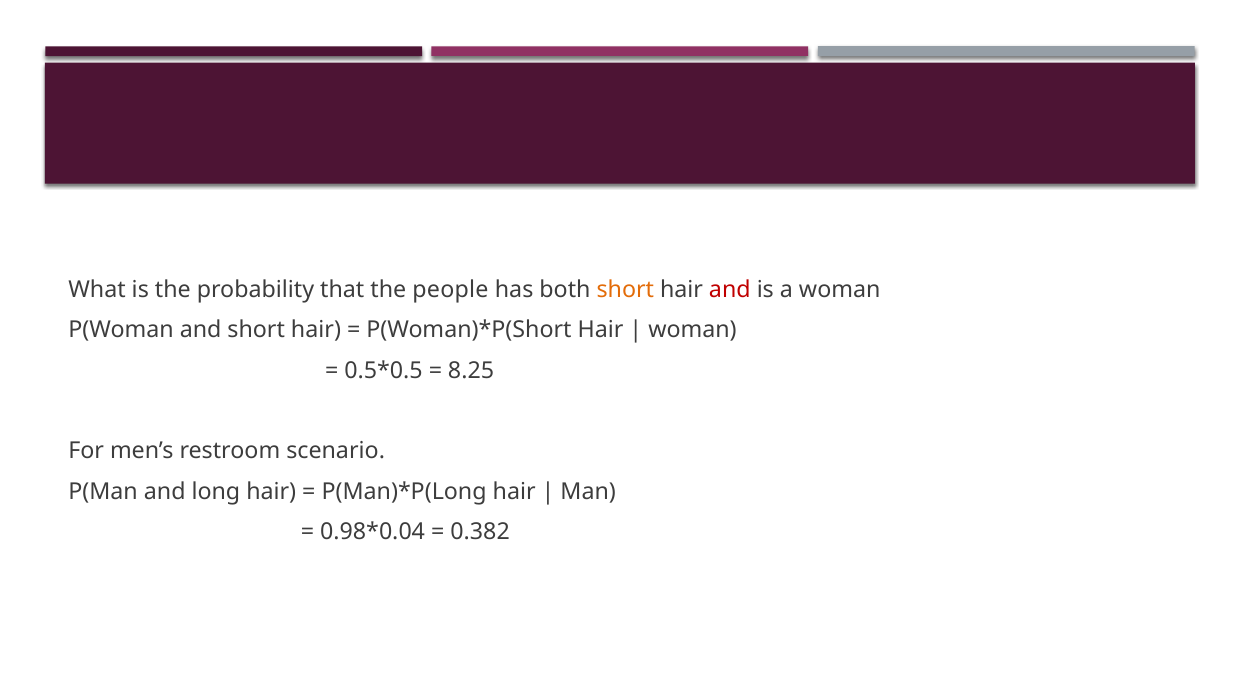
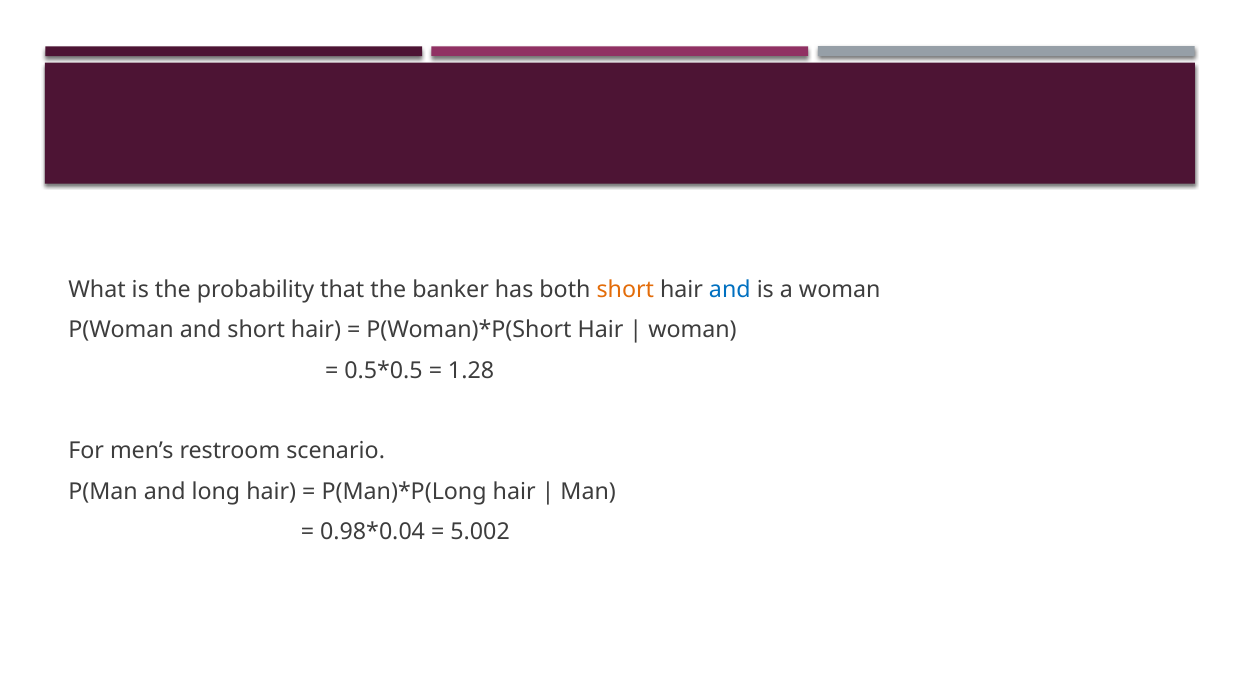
people: people -> banker (451, 289)
and colour: red -> blue (730, 289)
8.25: 8.25 -> 1.28 (471, 370)
0.382: 0.382 -> 5.002 (480, 531)
